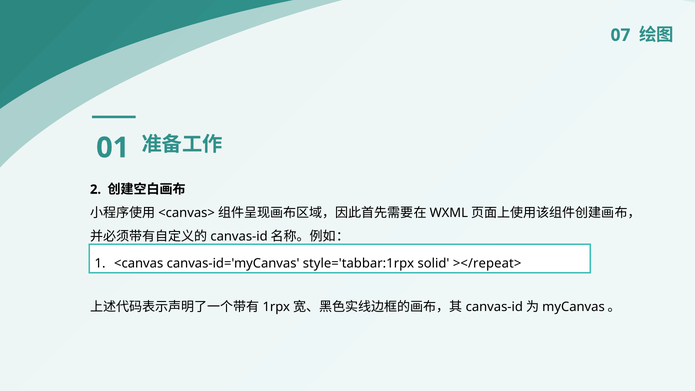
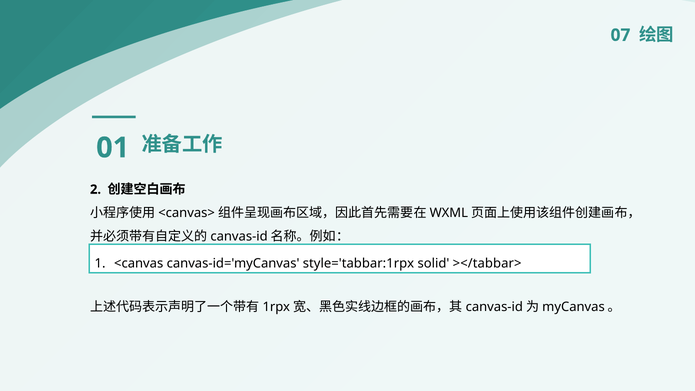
></repeat>: ></repeat> -> ></tabbar> (487, 263)
